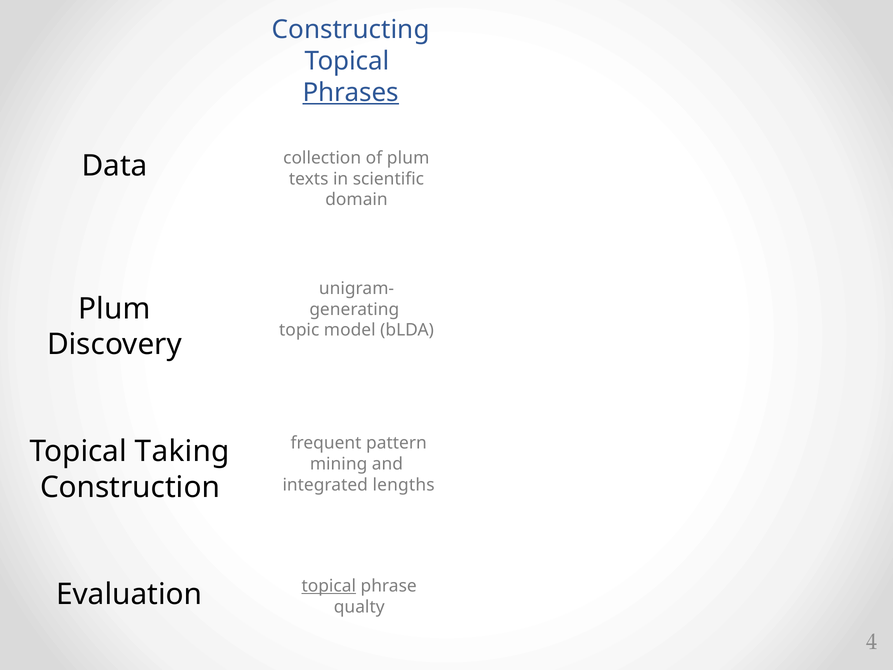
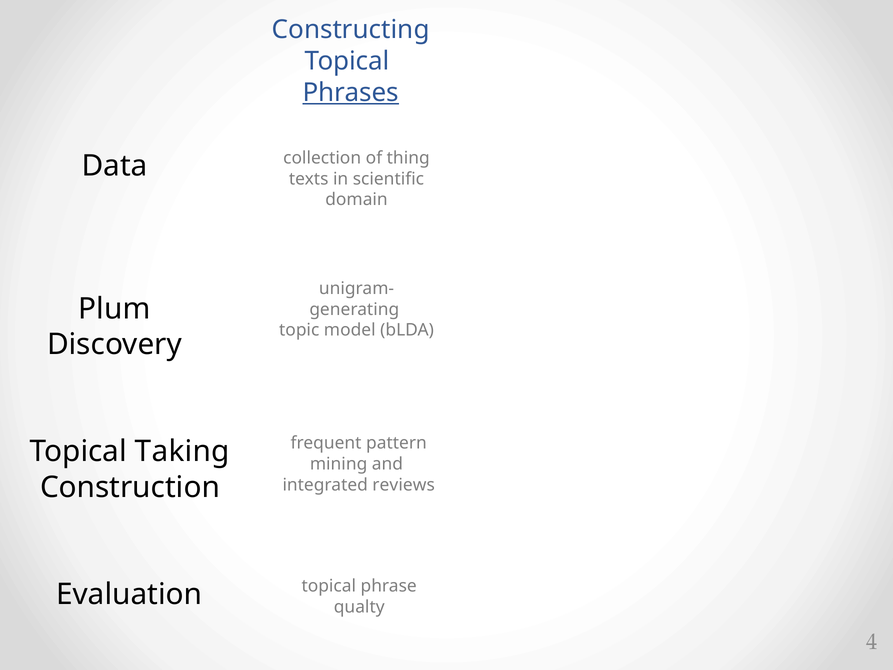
of plum: plum -> thing (408, 158)
lengths: lengths -> reviews (404, 485)
topical underline: present -> none (329, 586)
